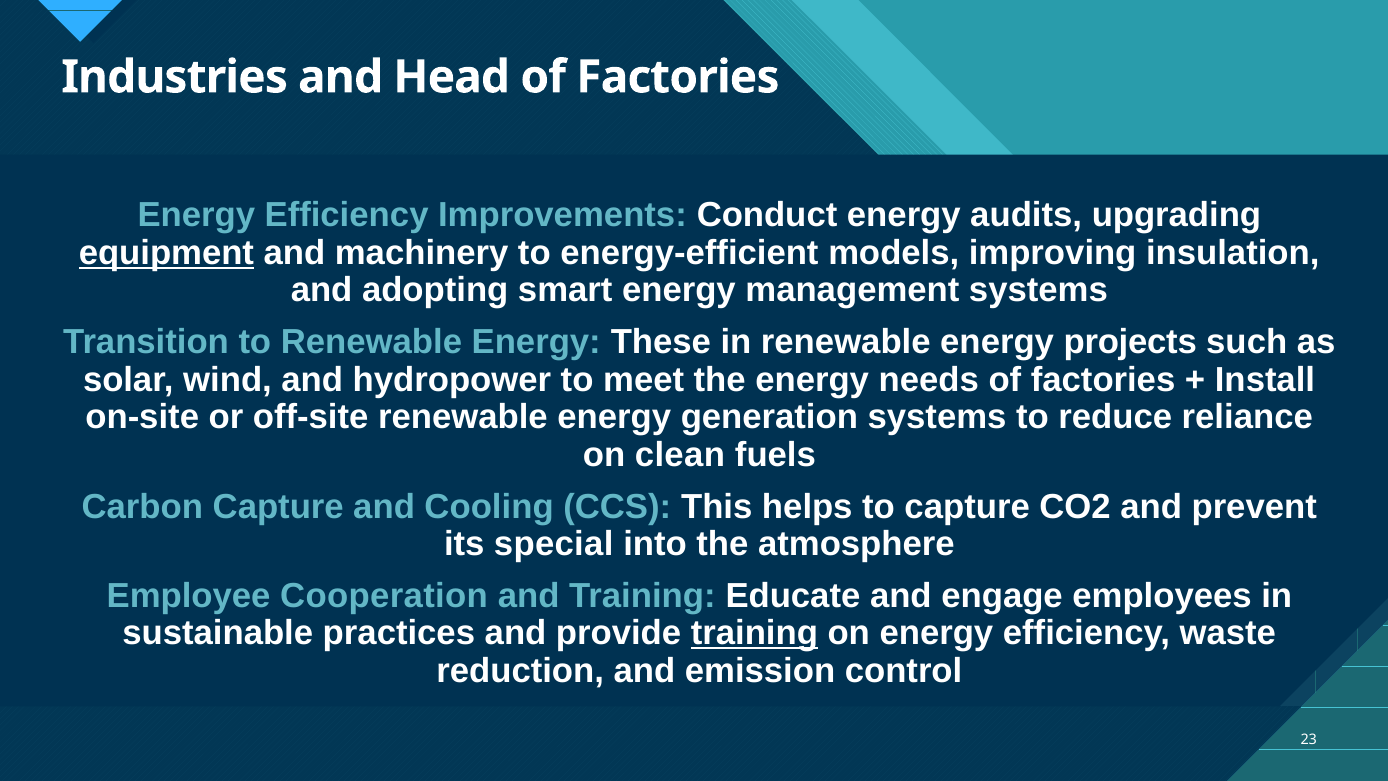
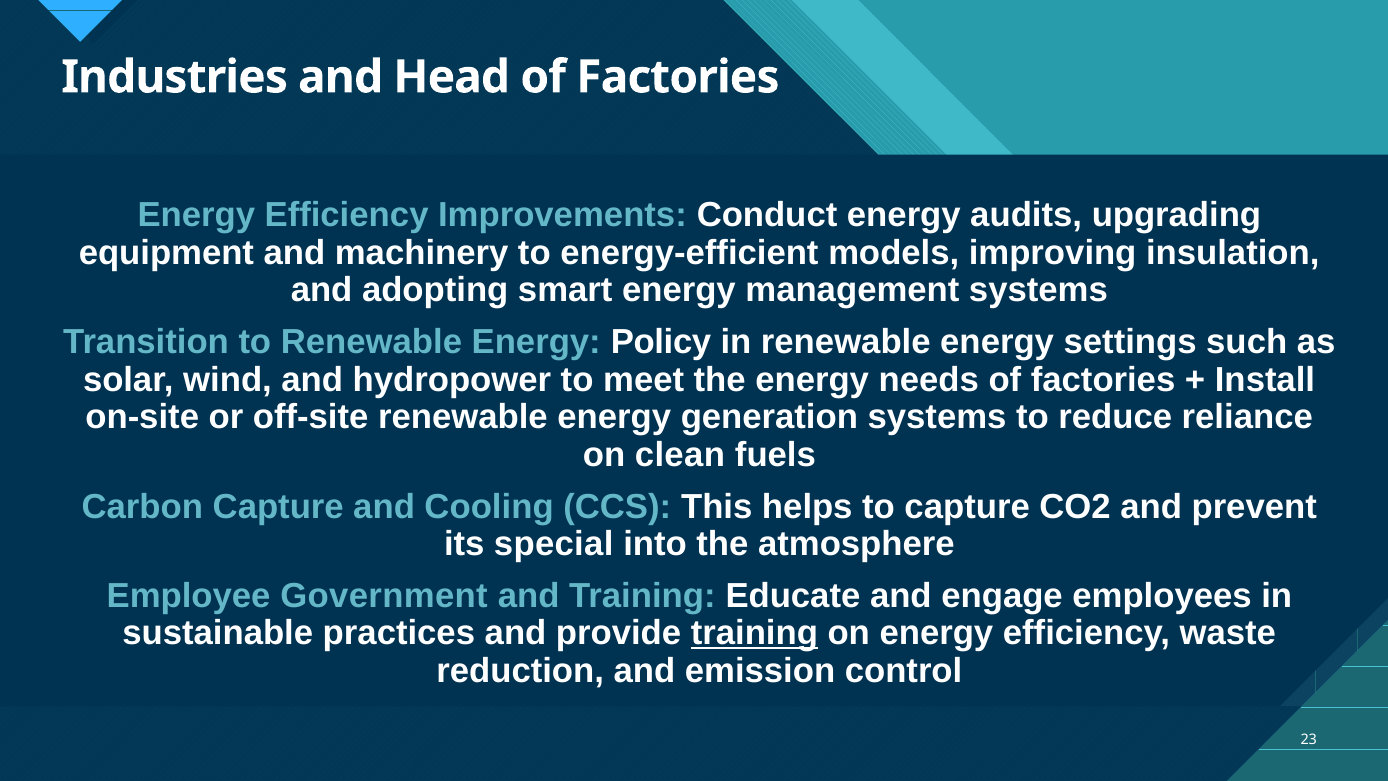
equipment underline: present -> none (166, 253)
These: These -> Policy (661, 342)
projects: projects -> settings (1130, 342)
Cooperation: Cooperation -> Government (384, 596)
